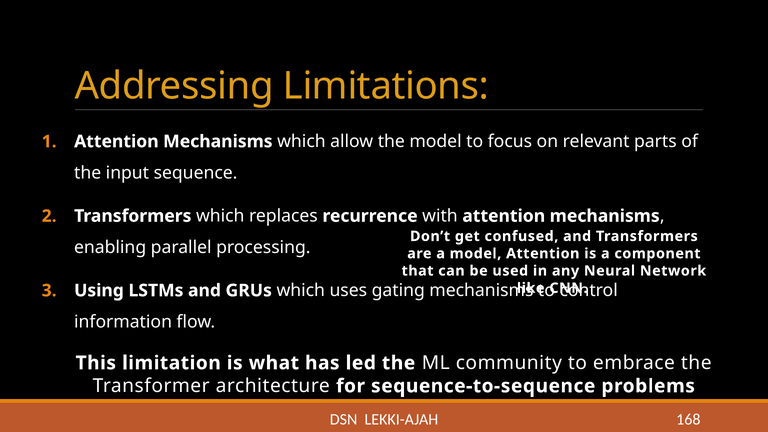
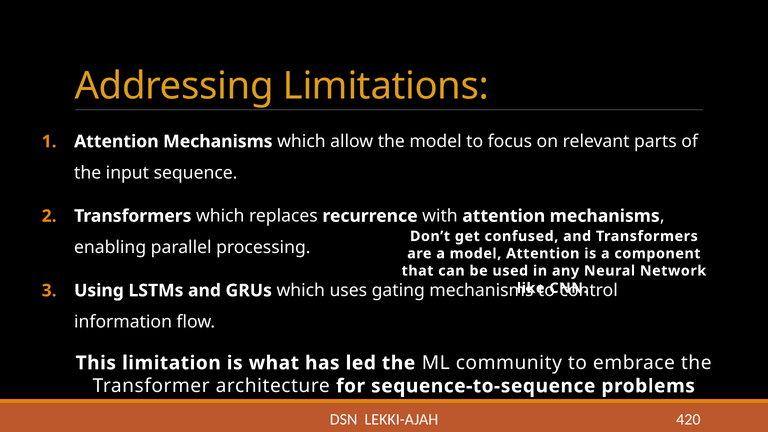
168: 168 -> 420 (688, 419)
